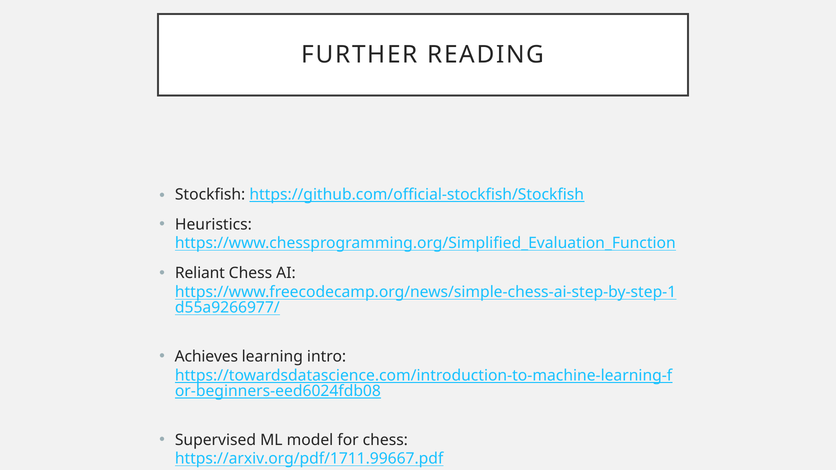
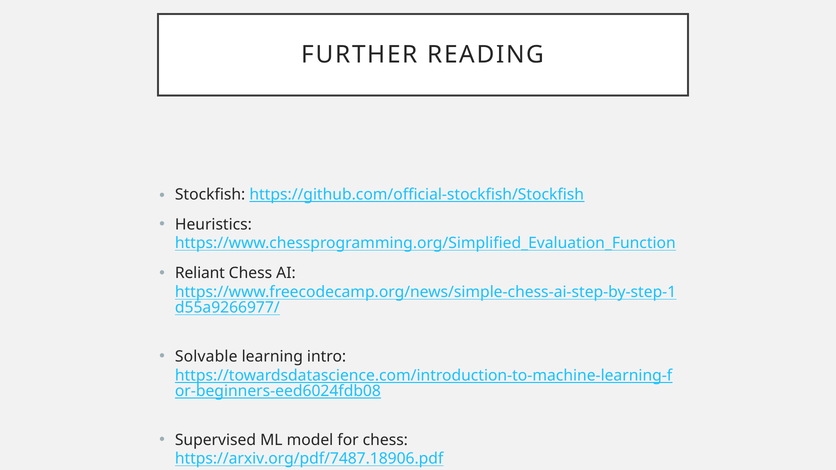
Achieves: Achieves -> Solvable (206, 357)
https://arxiv.org/pdf/1711.99667.pdf: https://arxiv.org/pdf/1711.99667.pdf -> https://arxiv.org/pdf/7487.18906.pdf (309, 459)
